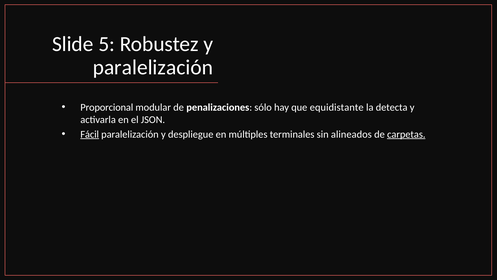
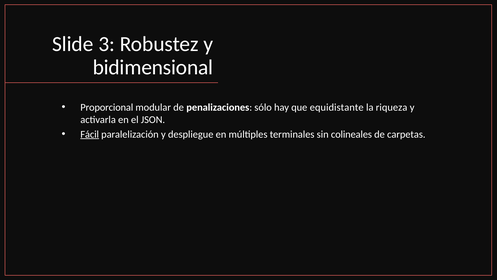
5: 5 -> 3 (107, 44)
paralelización: paralelización -> bidimensional (153, 67)
detecta: detecta -> riqueza (392, 107)
alineados: alineados -> colineales (351, 134)
carpetas underline: present -> none (406, 134)
